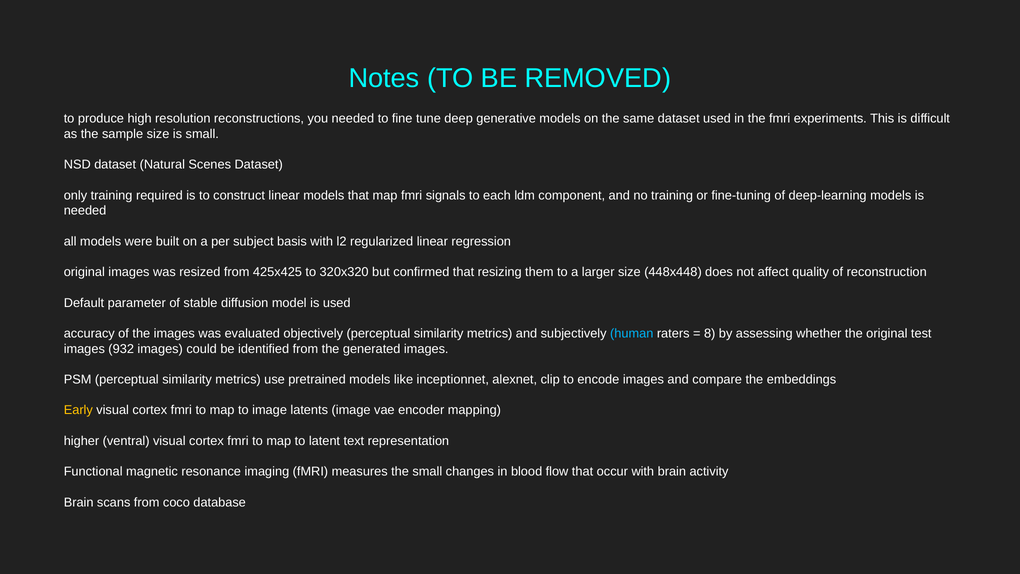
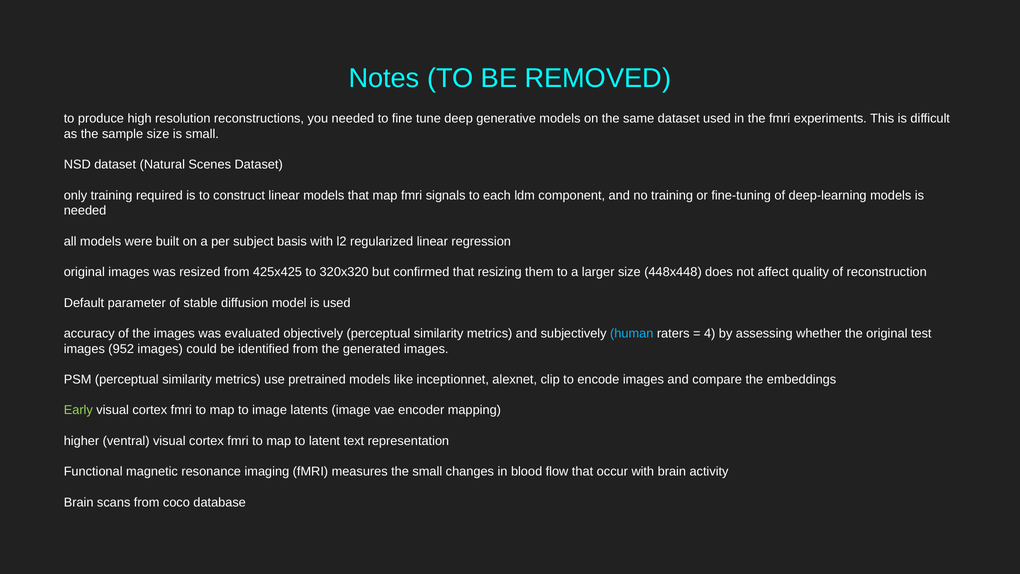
8: 8 -> 4 (710, 333)
932: 932 -> 952 (121, 349)
Early colour: yellow -> light green (78, 410)
